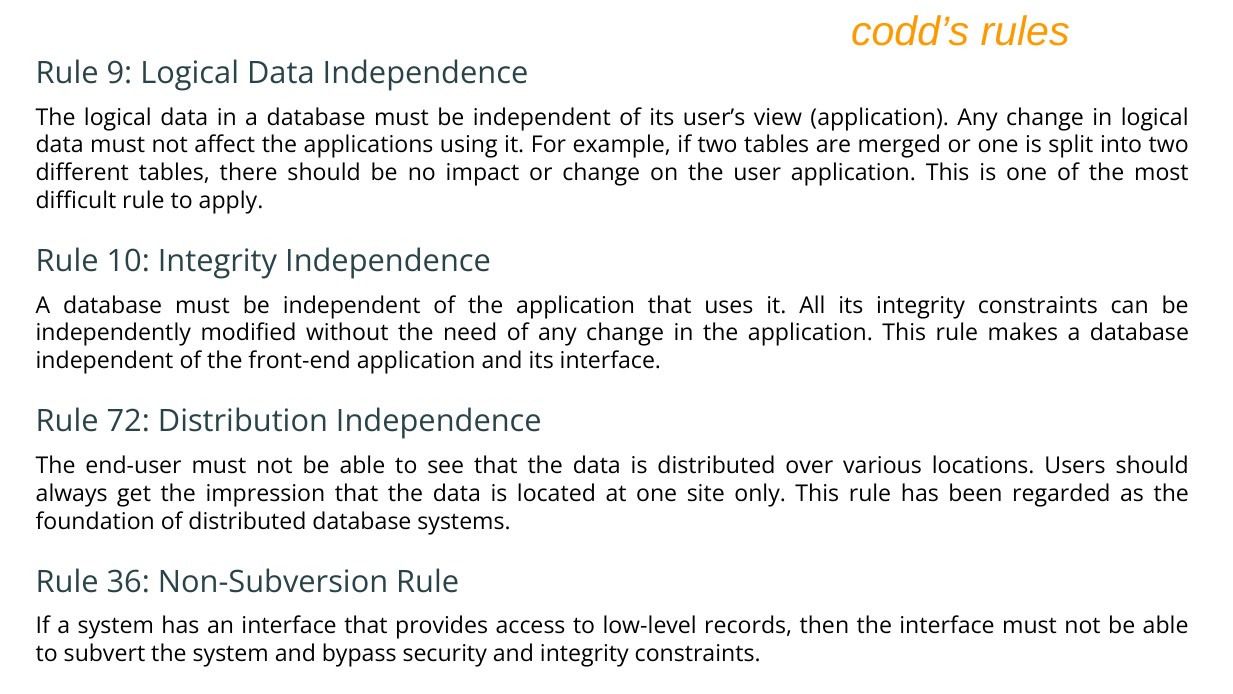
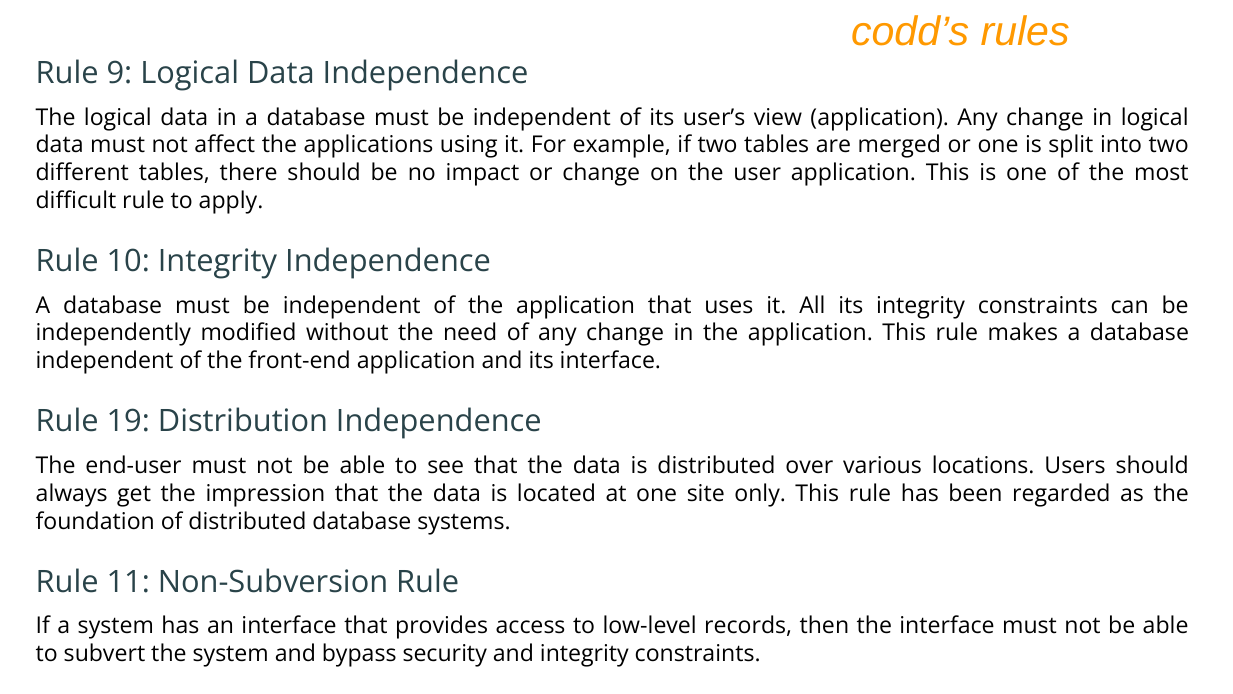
72: 72 -> 19 (128, 422)
36: 36 -> 11 (128, 582)
